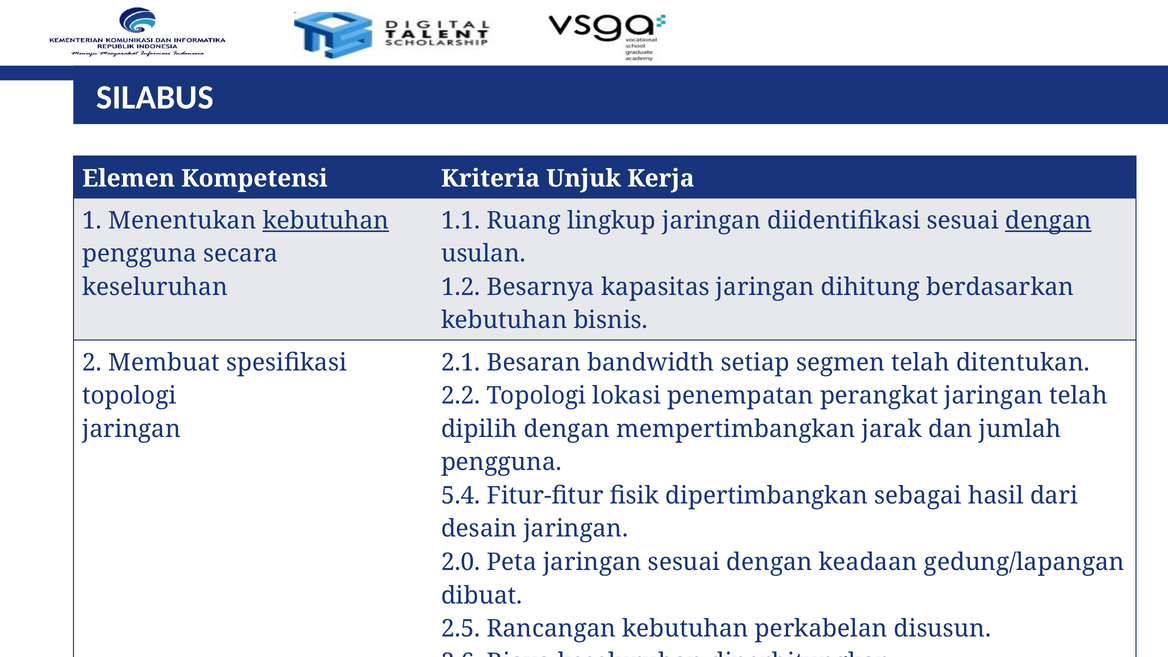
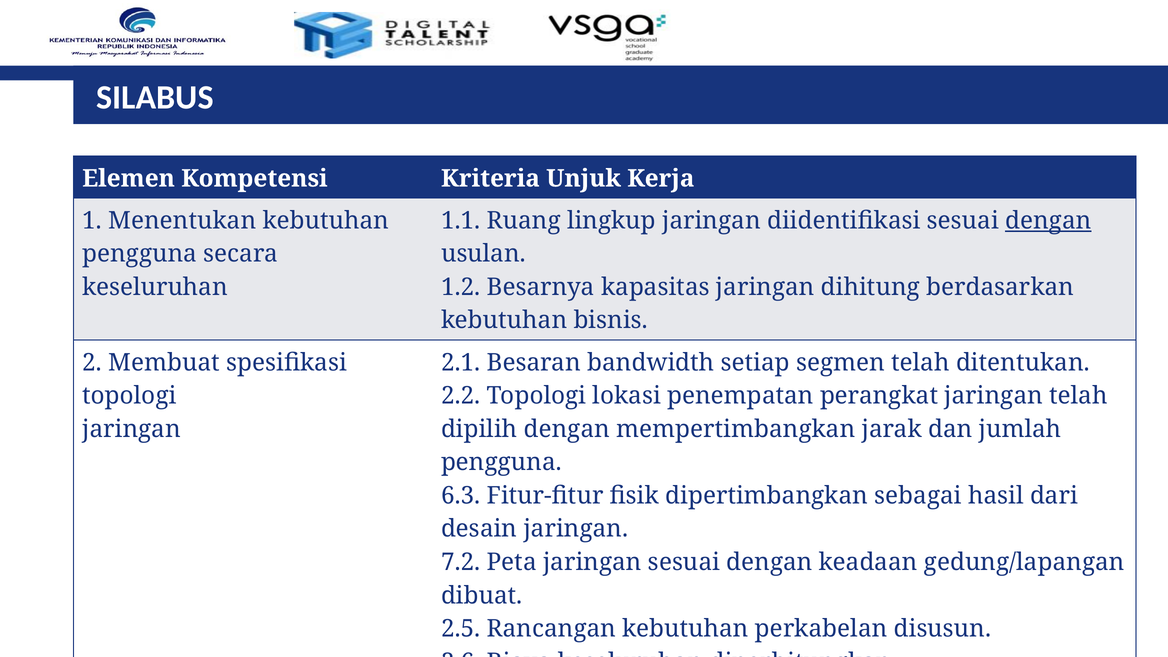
kebutuhan underline: present -> none (326, 221)
5.4: 5.4 -> 6.3 (461, 496)
2.0: 2.0 -> 7.2 (461, 562)
